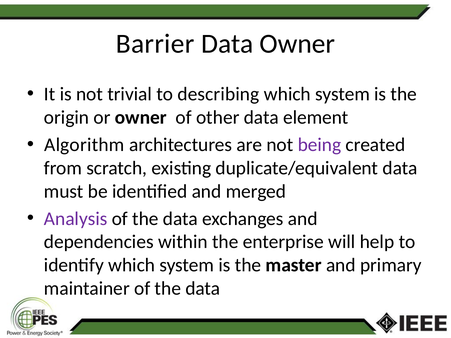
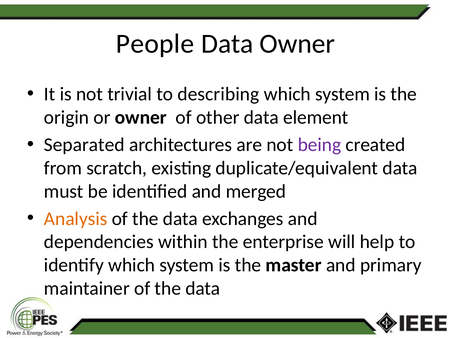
Barrier: Barrier -> People (155, 44)
Algorithm: Algorithm -> Separated (84, 145)
Analysis colour: purple -> orange (76, 219)
